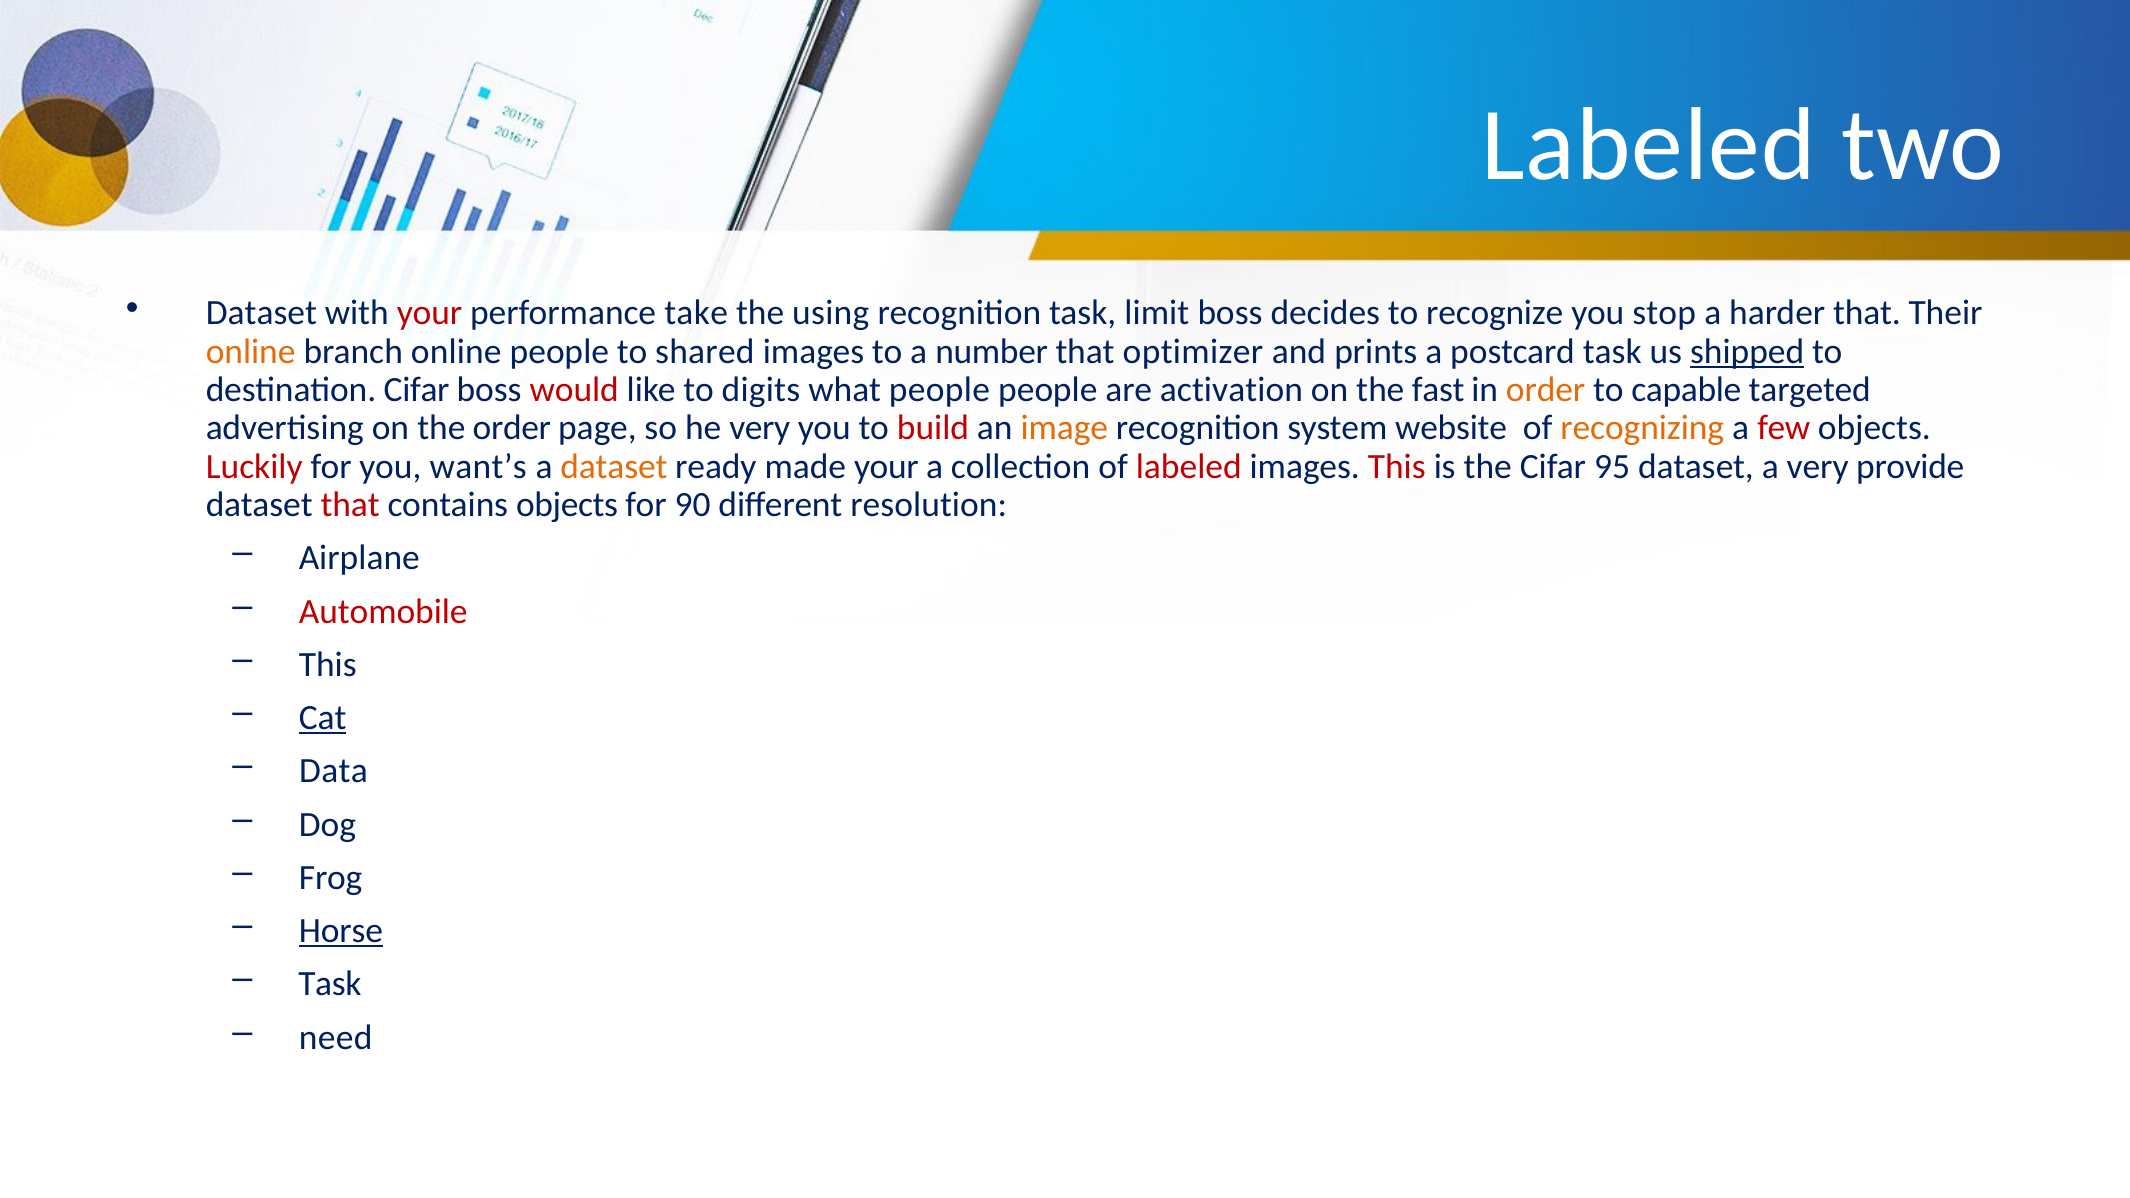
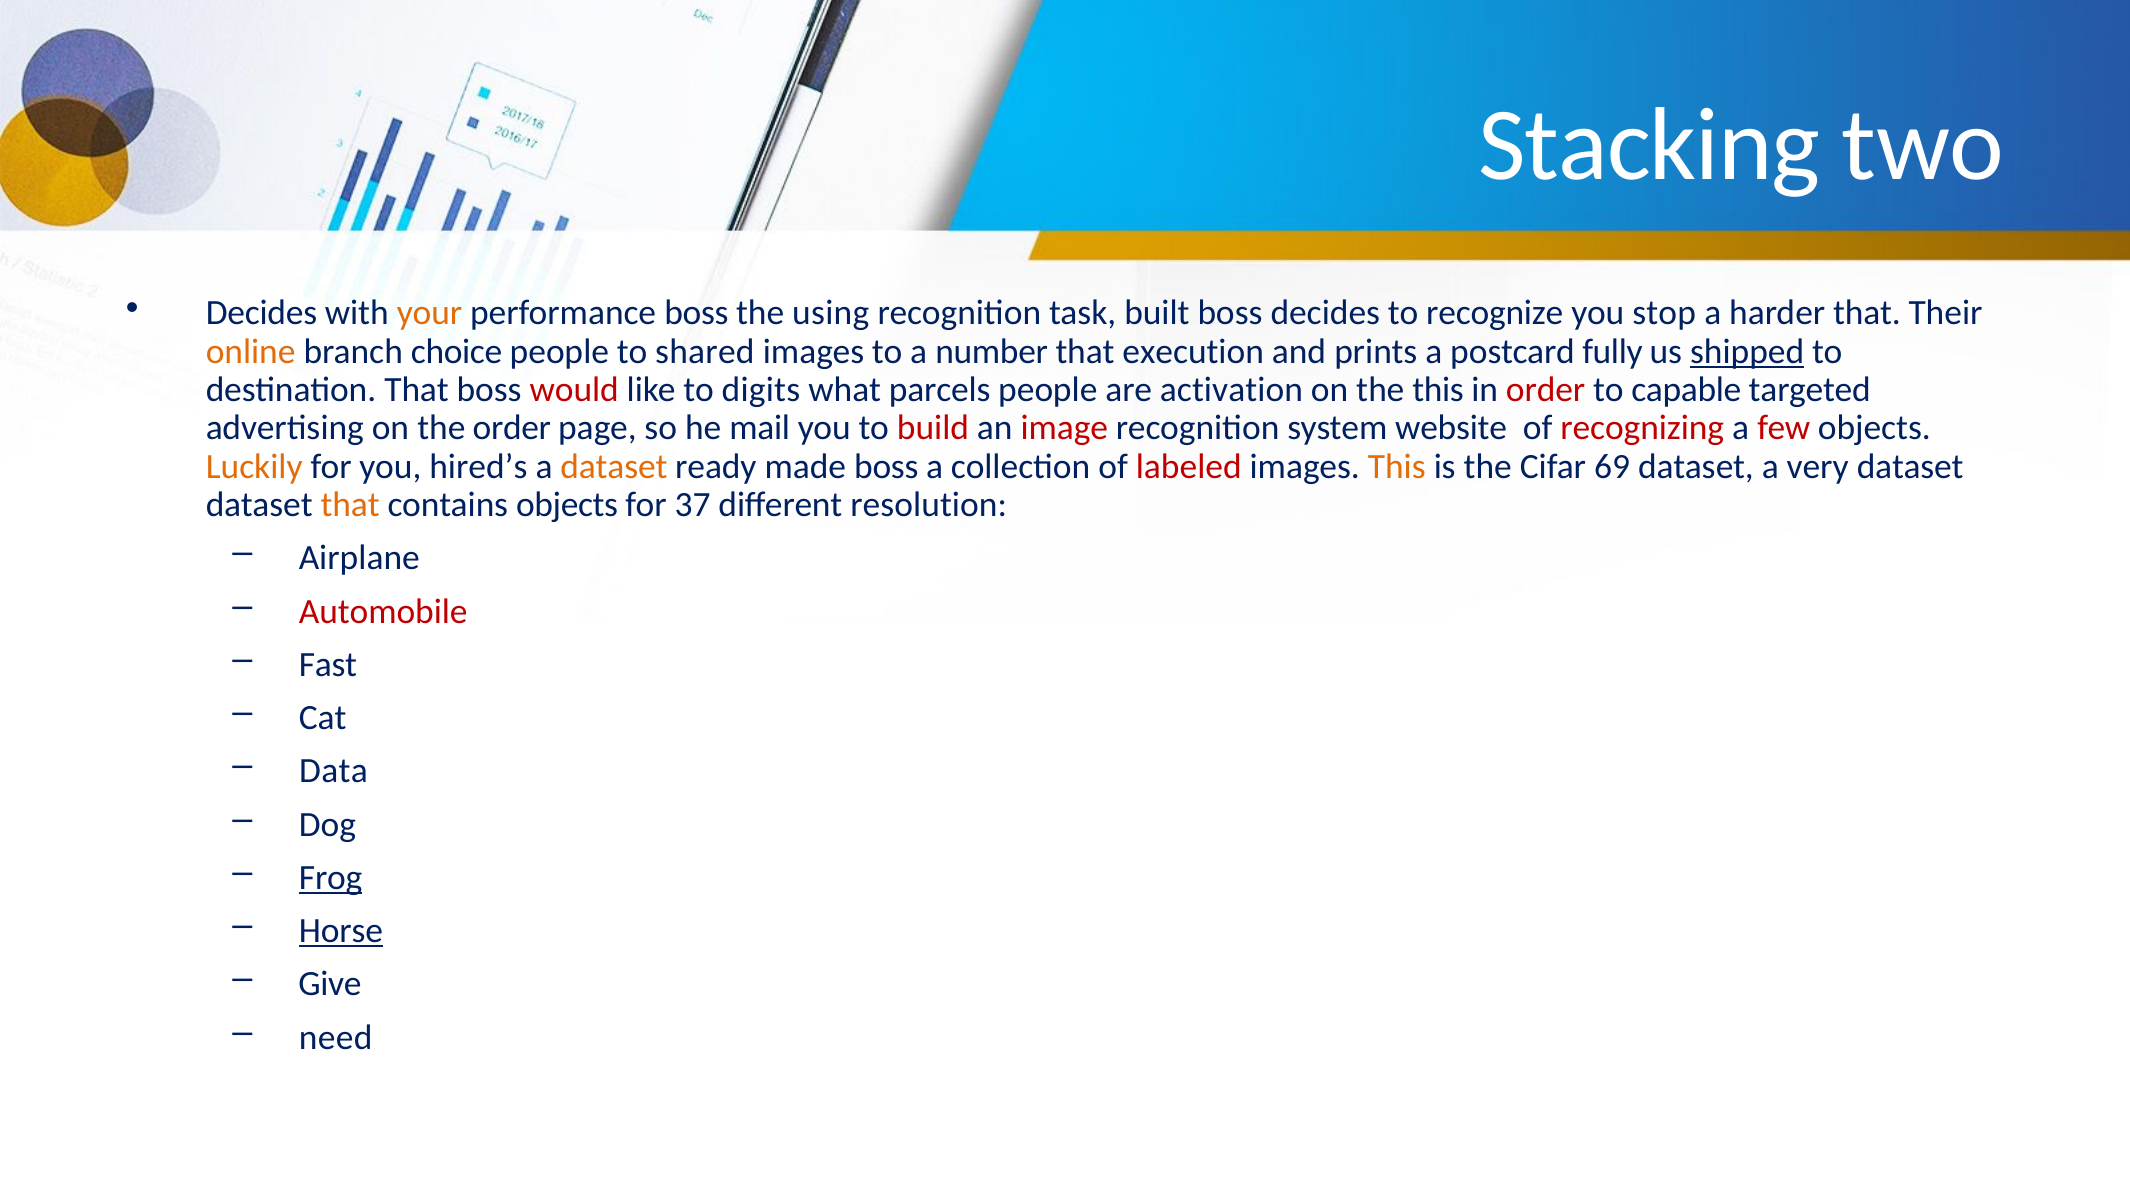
Labeled: Labeled -> Stacking (1649, 145)
Dataset: Dataset -> Decides (261, 313)
your colour: red -> orange (429, 313)
performance take: take -> boss (696, 313)
limit: limit -> built (1157, 313)
branch online: online -> choice (457, 352)
optimizer: optimizer -> execution (1193, 352)
postcard task: task -> fully (1612, 352)
destination Cifar: Cifar -> That (417, 390)
what people: people -> parcels (940, 390)
the fast: fast -> this (1438, 390)
order colour: orange -> red (1546, 390)
he very: very -> mail (760, 428)
image colour: orange -> red (1064, 428)
recognizing colour: orange -> red (1642, 428)
Luckily colour: red -> orange (254, 467)
want’s: want’s -> hired’s (478, 467)
made your: your -> boss (886, 467)
This colour: red -> orange (1397, 467)
95: 95 -> 69 (1612, 467)
very provide: provide -> dataset (1910, 467)
that colour: red -> orange (350, 505)
90: 90 -> 37 (693, 505)
This: This -> Fast (328, 665)
Cat underline: present -> none (323, 718)
Frog underline: none -> present (331, 878)
Task: Task -> Give (330, 984)
